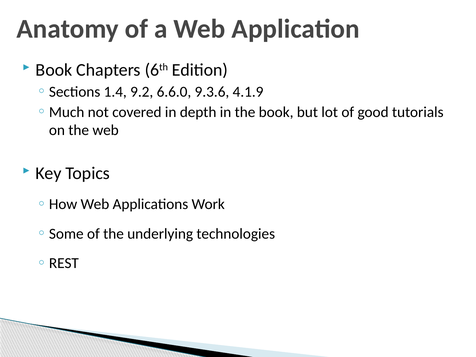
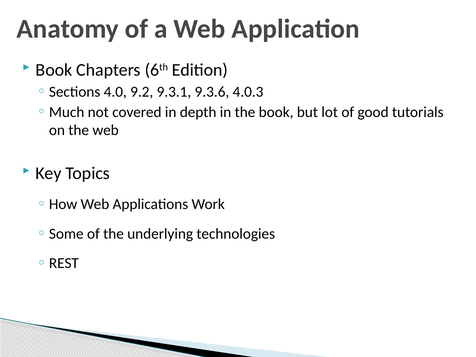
1.4: 1.4 -> 4.0 (115, 92)
6.6.0: 6.6.0 -> 9.3.1 (174, 92)
4.1.9: 4.1.9 -> 4.0.3 (248, 92)
